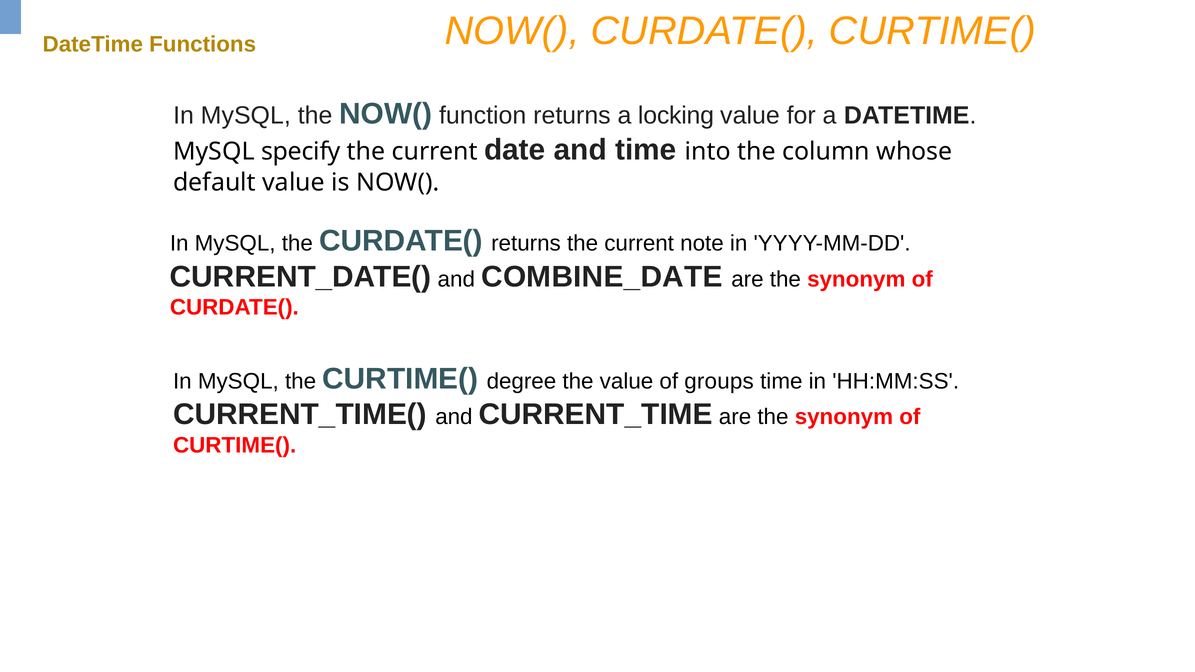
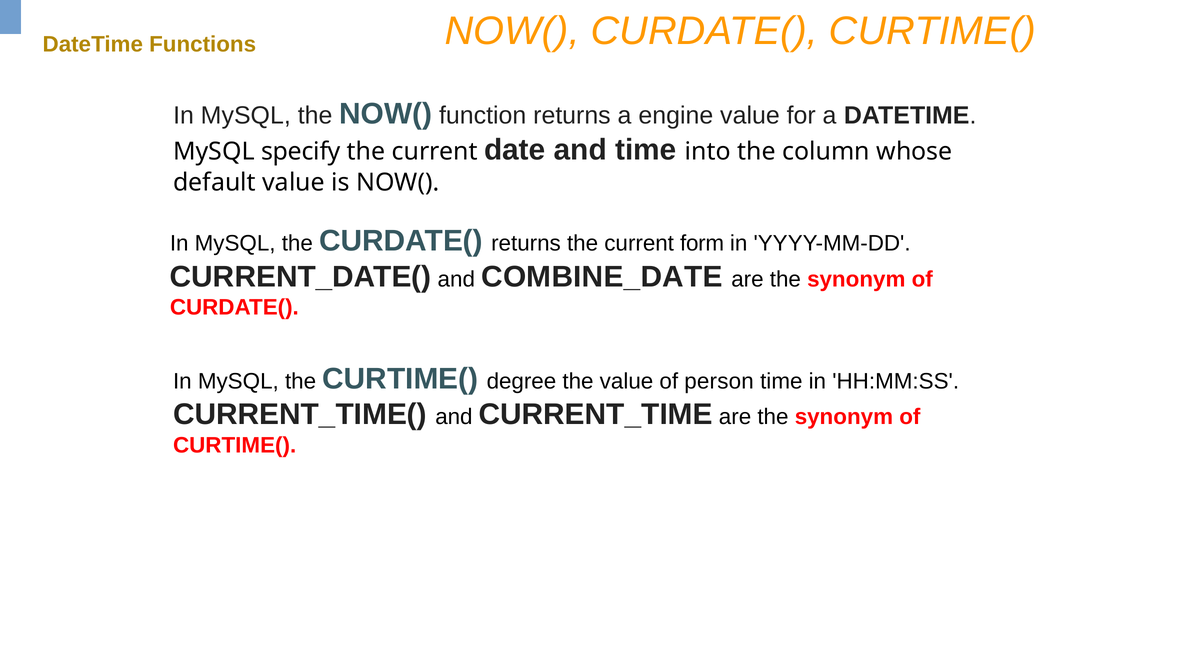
locking: locking -> engine (676, 116)
note: note -> form (702, 243)
groups: groups -> person (719, 381)
